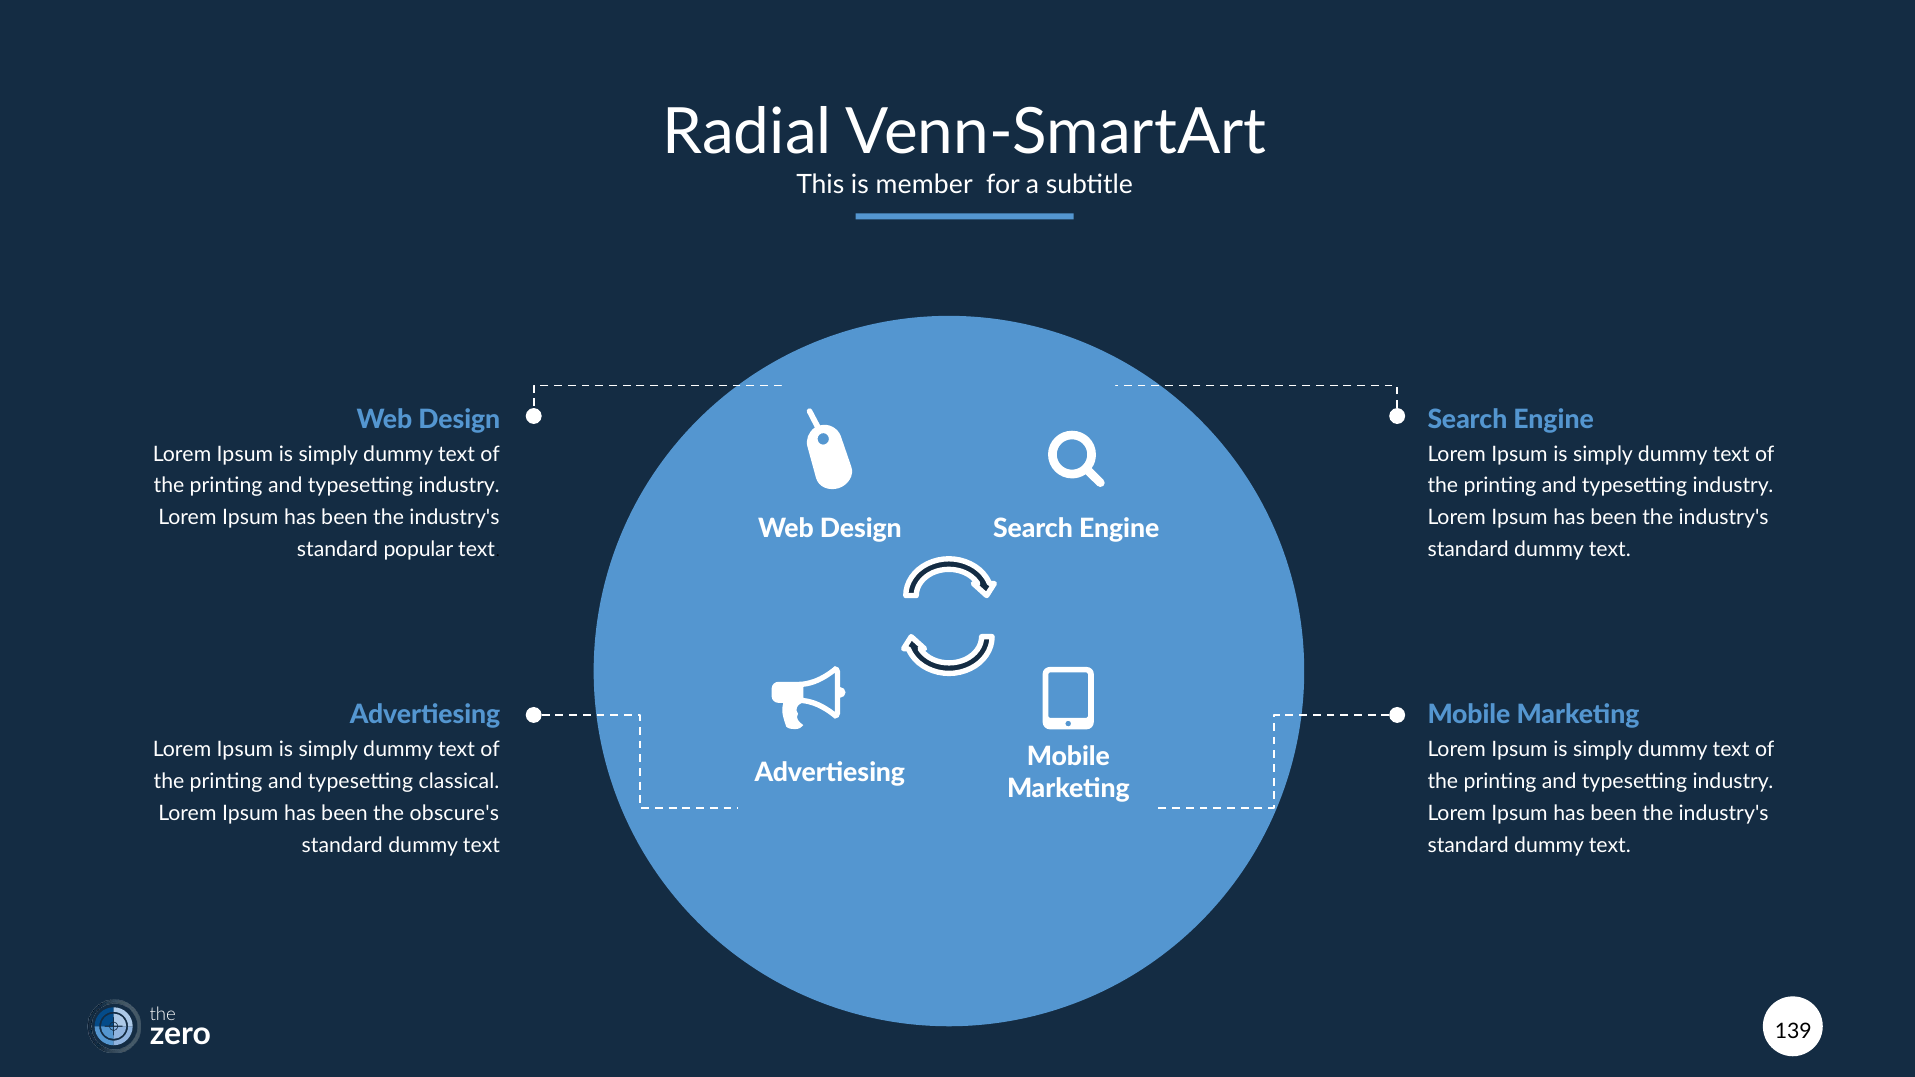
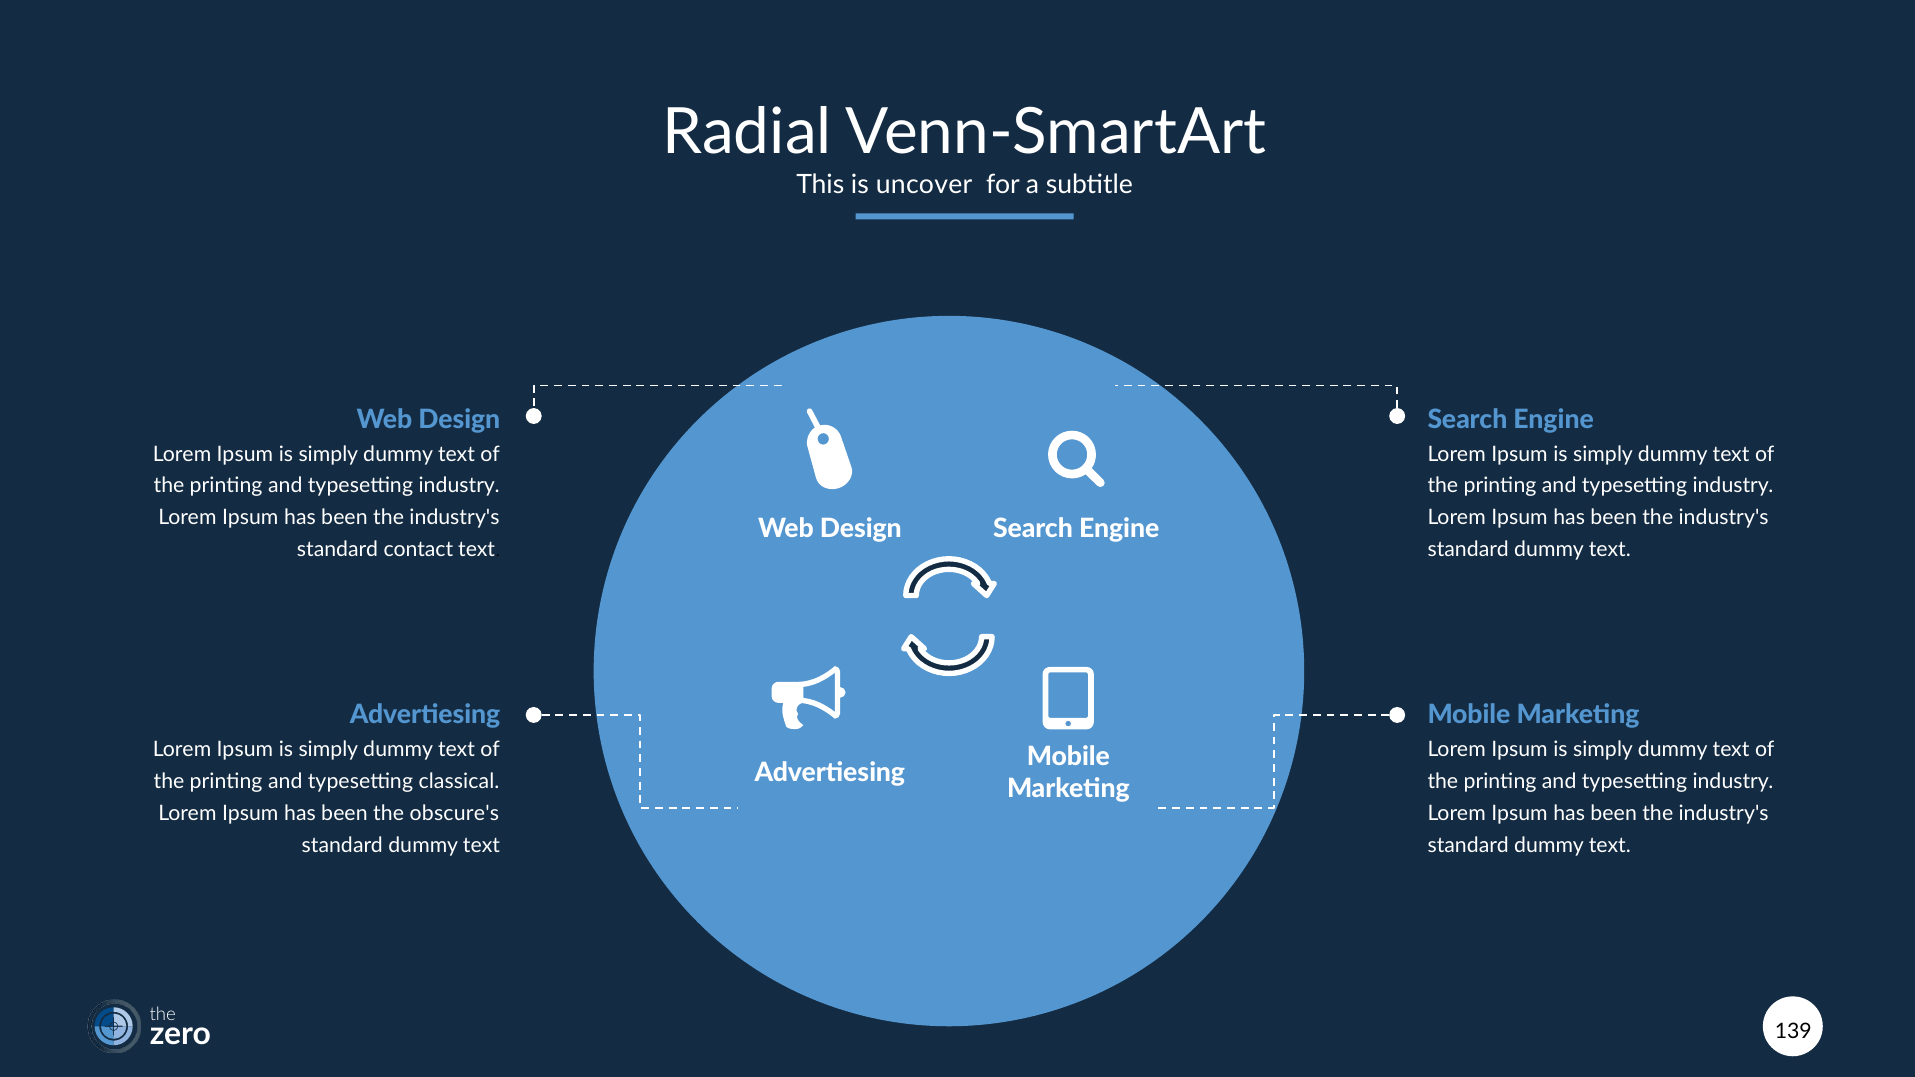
member: member -> uncover (924, 185)
popular: popular -> contact (418, 550)
